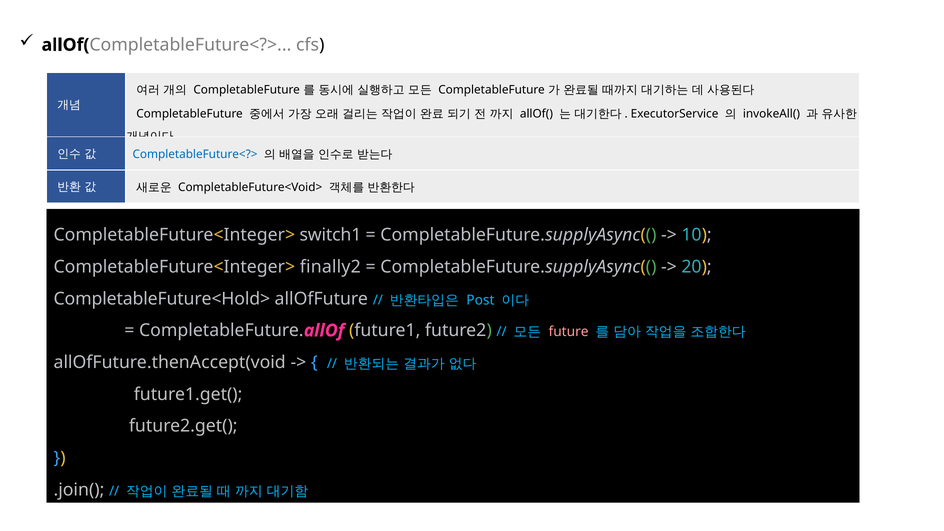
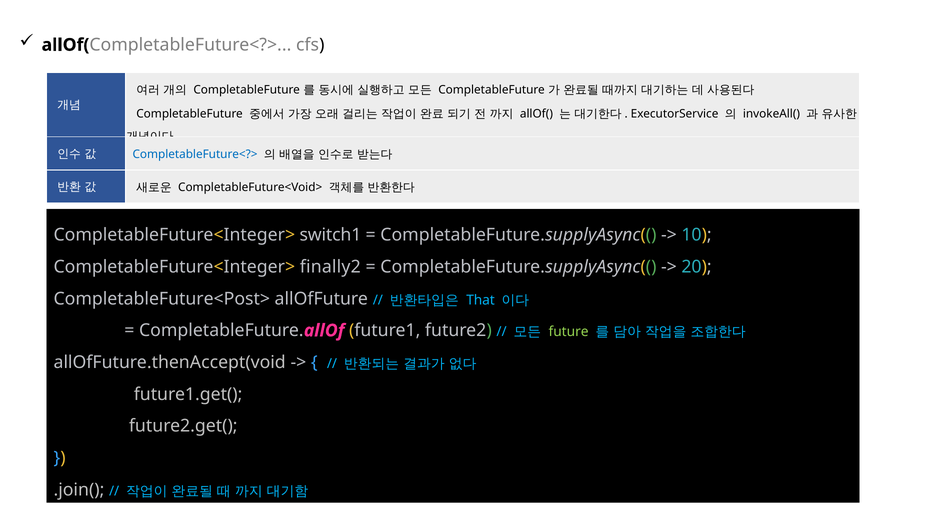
CompletableFuture<Hold>: CompletableFuture<Hold> -> CompletableFuture<Post> (162, 299)
Post: Post -> That (481, 300)
future colour: pink -> light green (569, 332)
